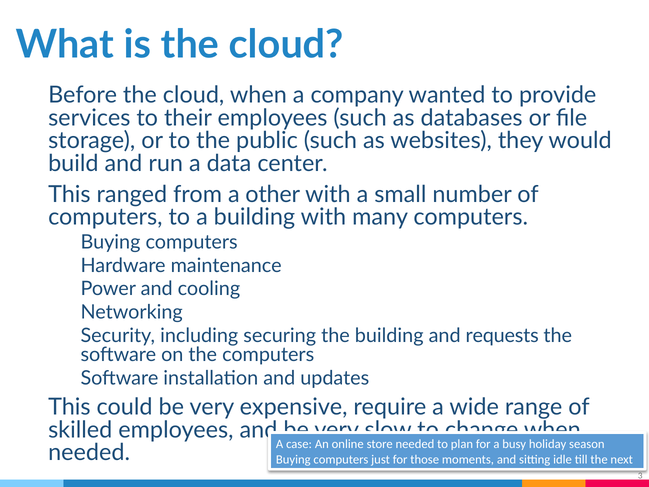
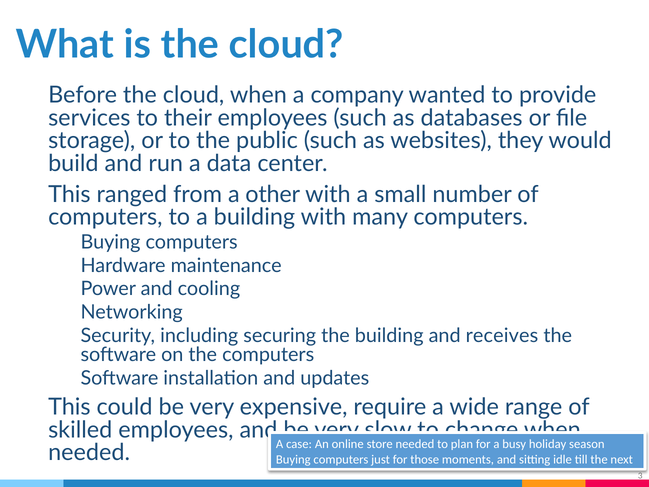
requests: requests -> receives (502, 335)
